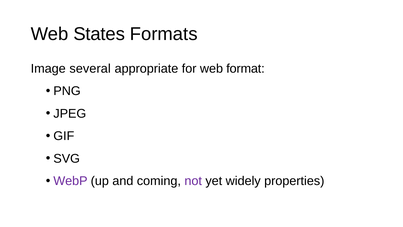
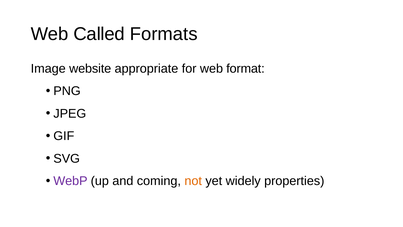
States: States -> Called (99, 34)
several: several -> website (90, 69)
not colour: purple -> orange (193, 181)
